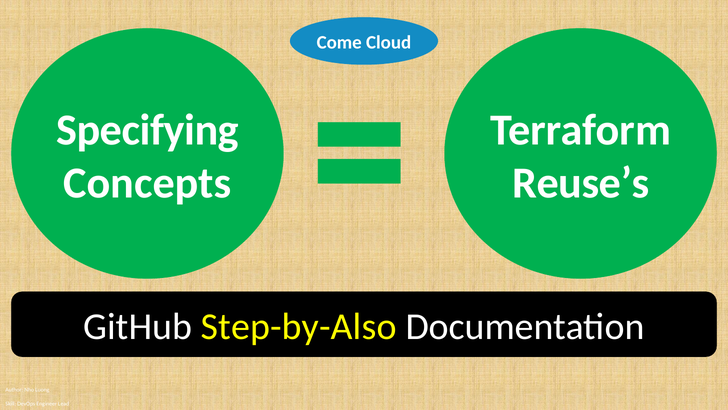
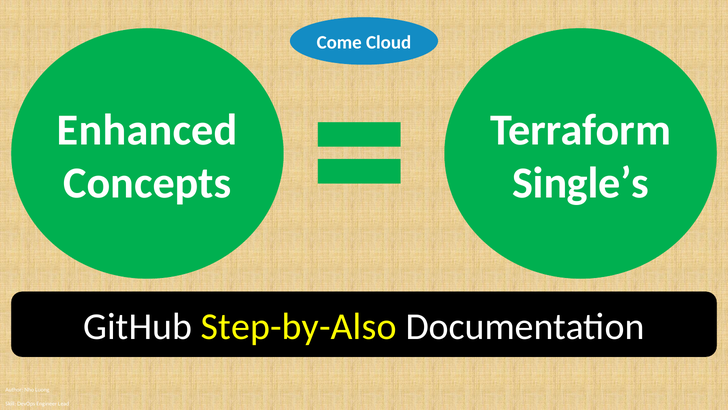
Specifying: Specifying -> Enhanced (147, 130)
Reuse’s: Reuse’s -> Single’s (581, 183)
